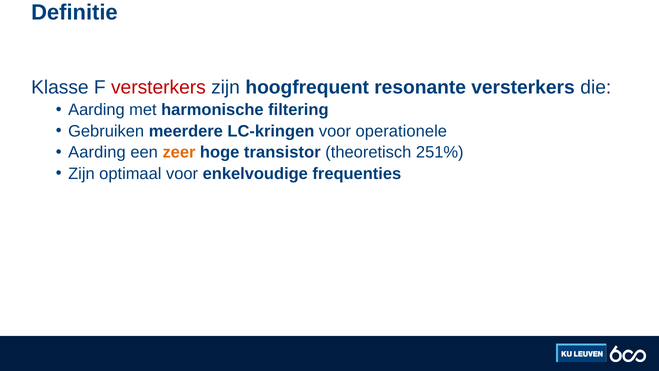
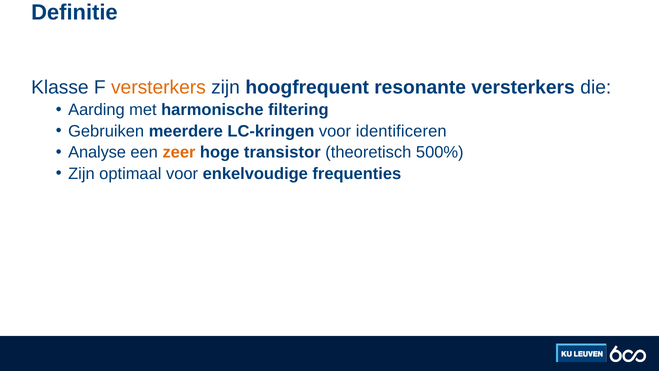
versterkers colour: red -> orange (158, 87)
operationele: operationele -> identificeren (401, 131)
Aarding: Aarding -> Analyse (97, 152)
251%: 251% -> 500% (440, 152)
